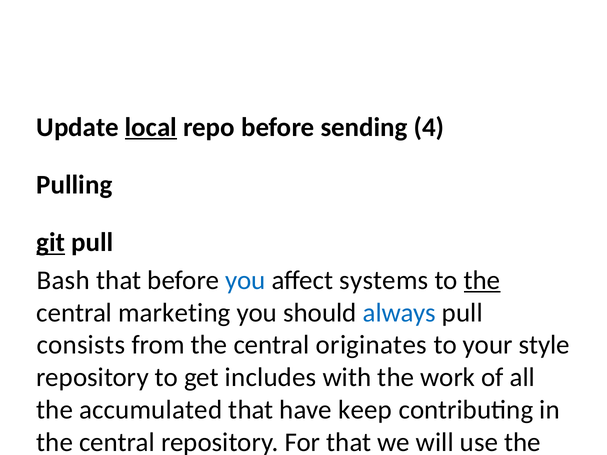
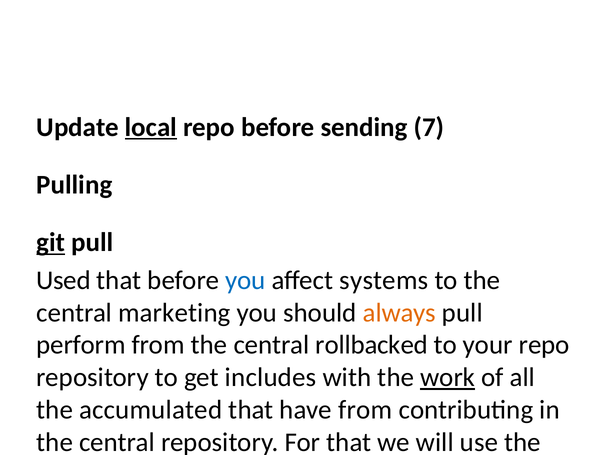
4: 4 -> 7 (429, 127)
Bash: Bash -> Used (63, 280)
the underline: present -> none (482, 280)
always colour: blue -> orange (399, 313)
consists: consists -> perform (81, 345)
originates: originates -> rollbacked (372, 345)
your style: style -> repo (544, 345)
work underline: none -> present (448, 378)
have keep: keep -> from (365, 410)
